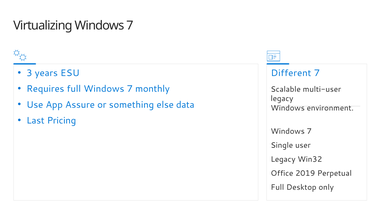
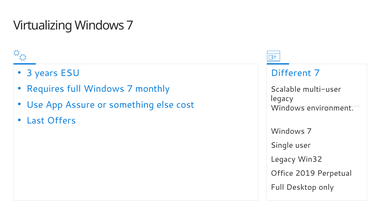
data: data -> cost (185, 105)
Pricing: Pricing -> Offers (61, 120)
